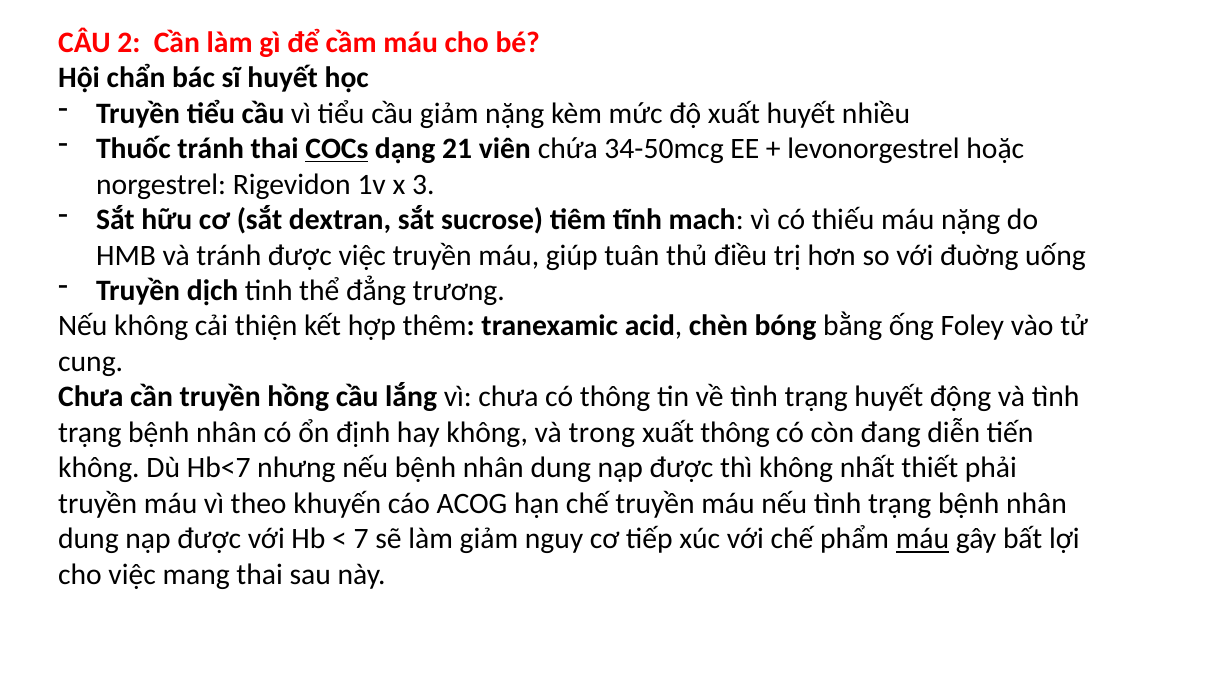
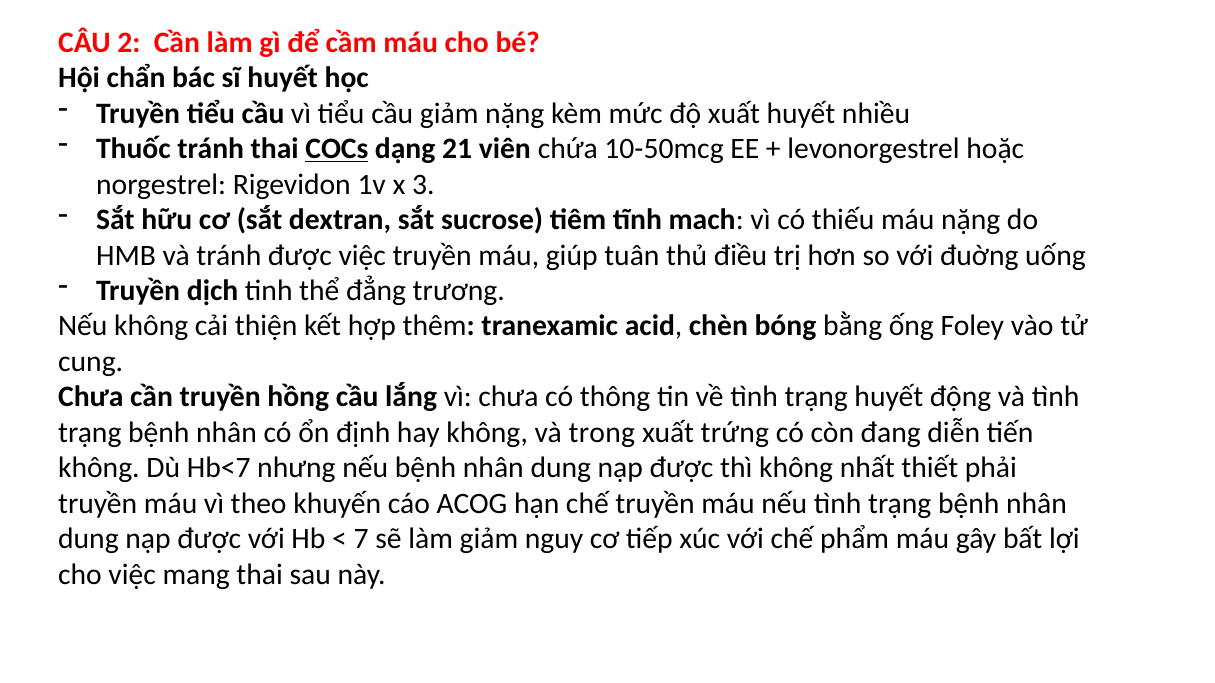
34-50mcg: 34-50mcg -> 10-50mcg (664, 149)
xuất thông: thông -> trứng (735, 433)
máu underline: present -> none (922, 539)
